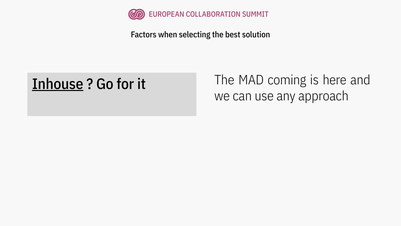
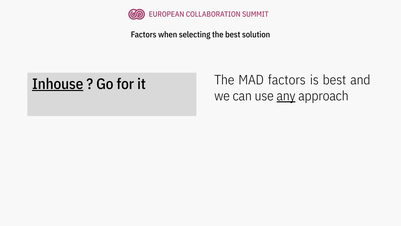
MAD coming: coming -> factors (287, 80)
is here: here -> best (334, 80)
any underline: none -> present (286, 96)
